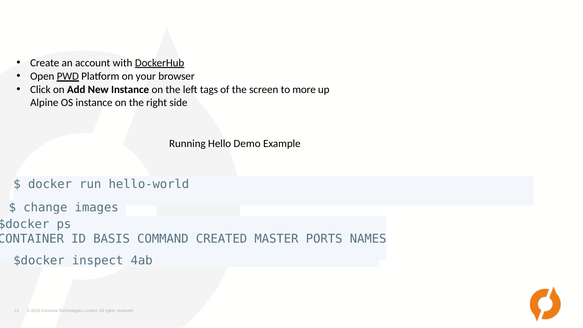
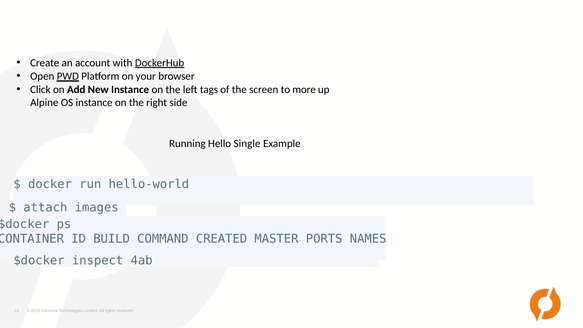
Demo: Demo -> Single (247, 144)
change: change -> attach (45, 208)
BASIS: BASIS -> BUILD (112, 239)
